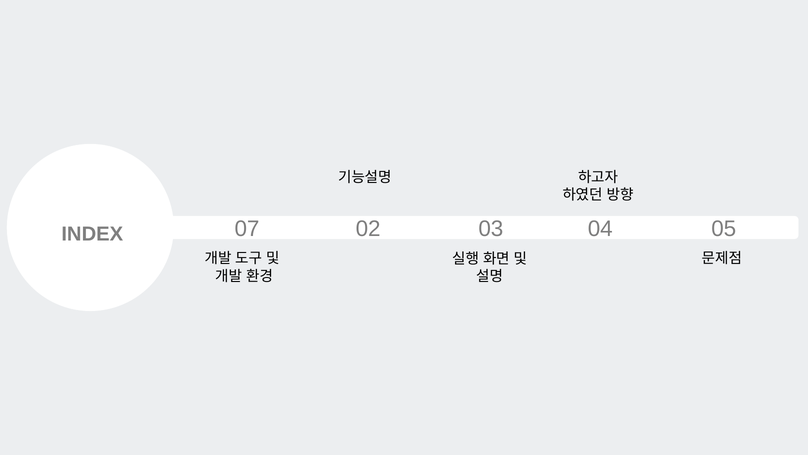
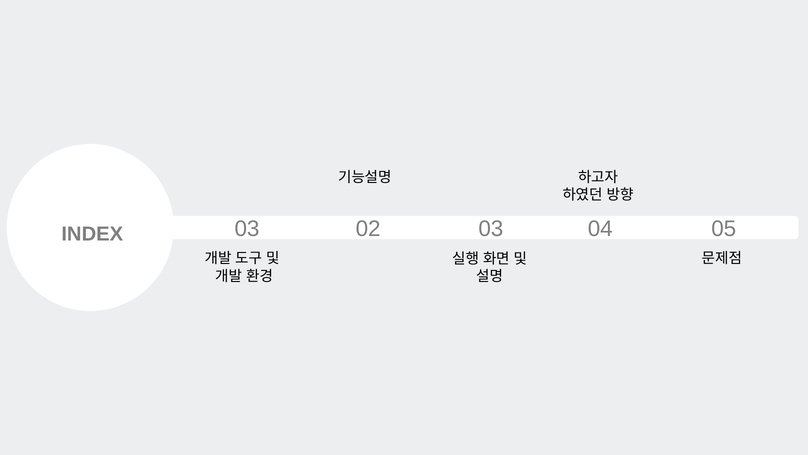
INDEX 07: 07 -> 03 (247, 229)
